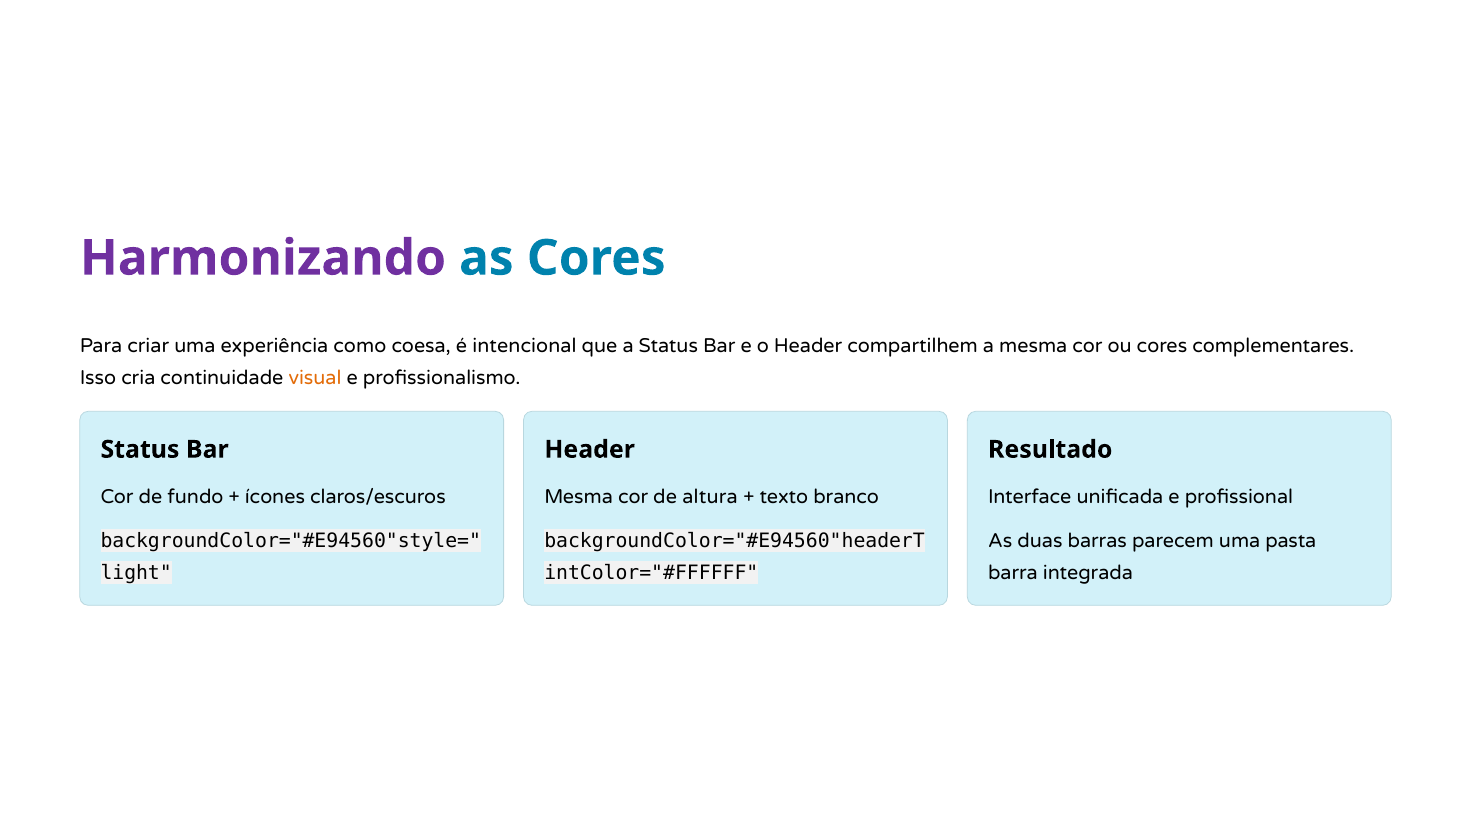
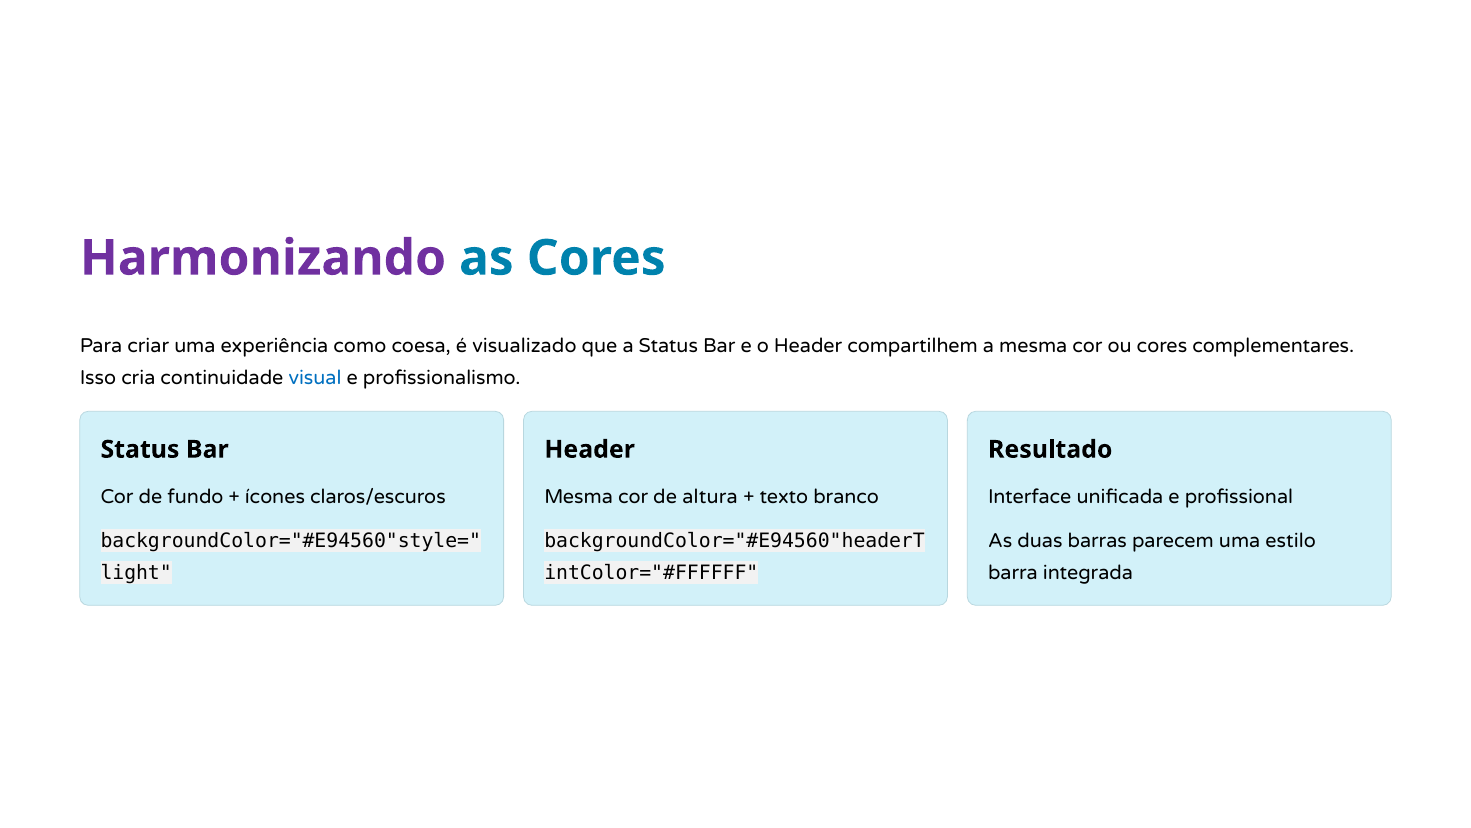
intencional: intencional -> visualizado (524, 346)
visual colour: orange -> blue (315, 378)
pasta: pasta -> estilo (1291, 540)
